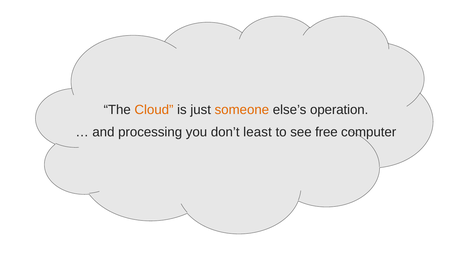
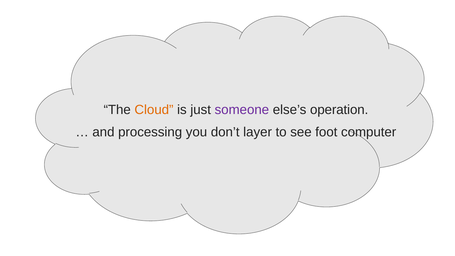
someone colour: orange -> purple (242, 110)
least: least -> layer (258, 132)
free: free -> foot (326, 132)
